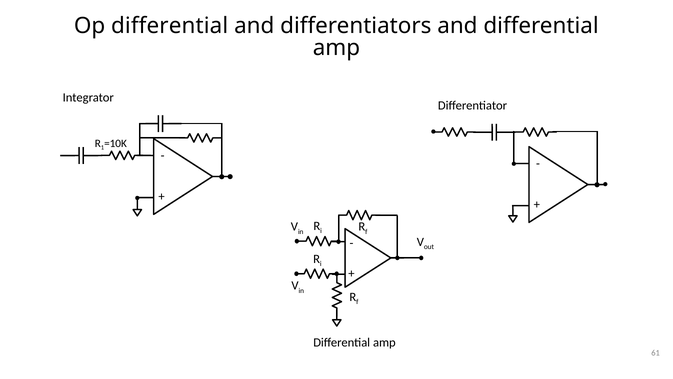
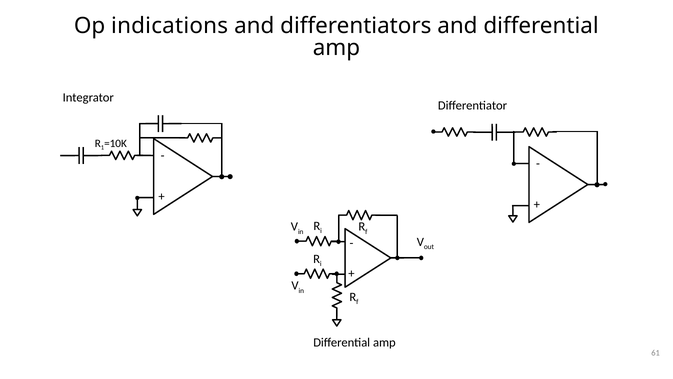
Op differential: differential -> indications (170, 26)
